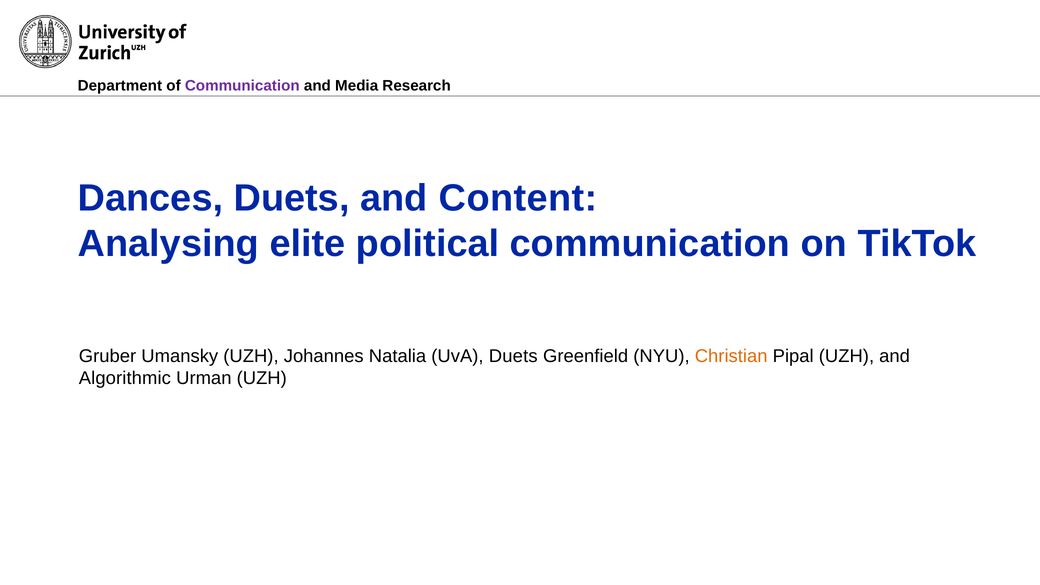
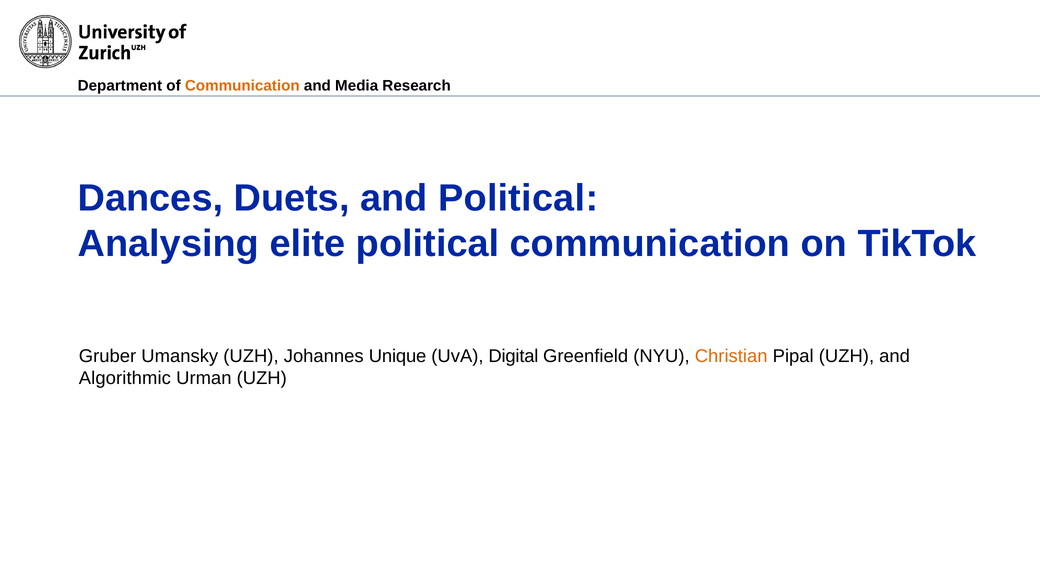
Communication colour: purple -> orange (242, 86)
and Content: Content -> Political (518, 198)
Natalia: Natalia -> Unique (398, 356)
UvA Duets: Duets -> Digital (513, 356)
